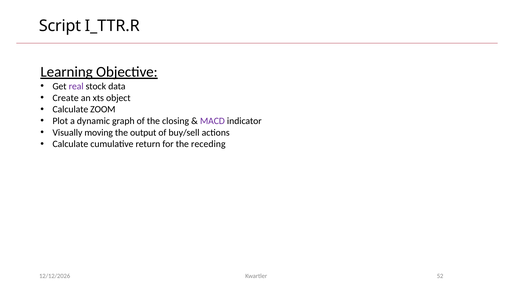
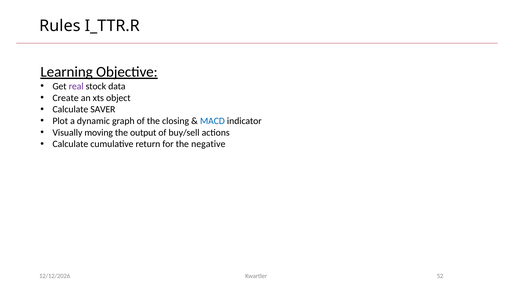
Script: Script -> Rules (60, 26)
ZOOM: ZOOM -> SAVER (103, 109)
MACD colour: purple -> blue (212, 121)
receding: receding -> negative (208, 144)
